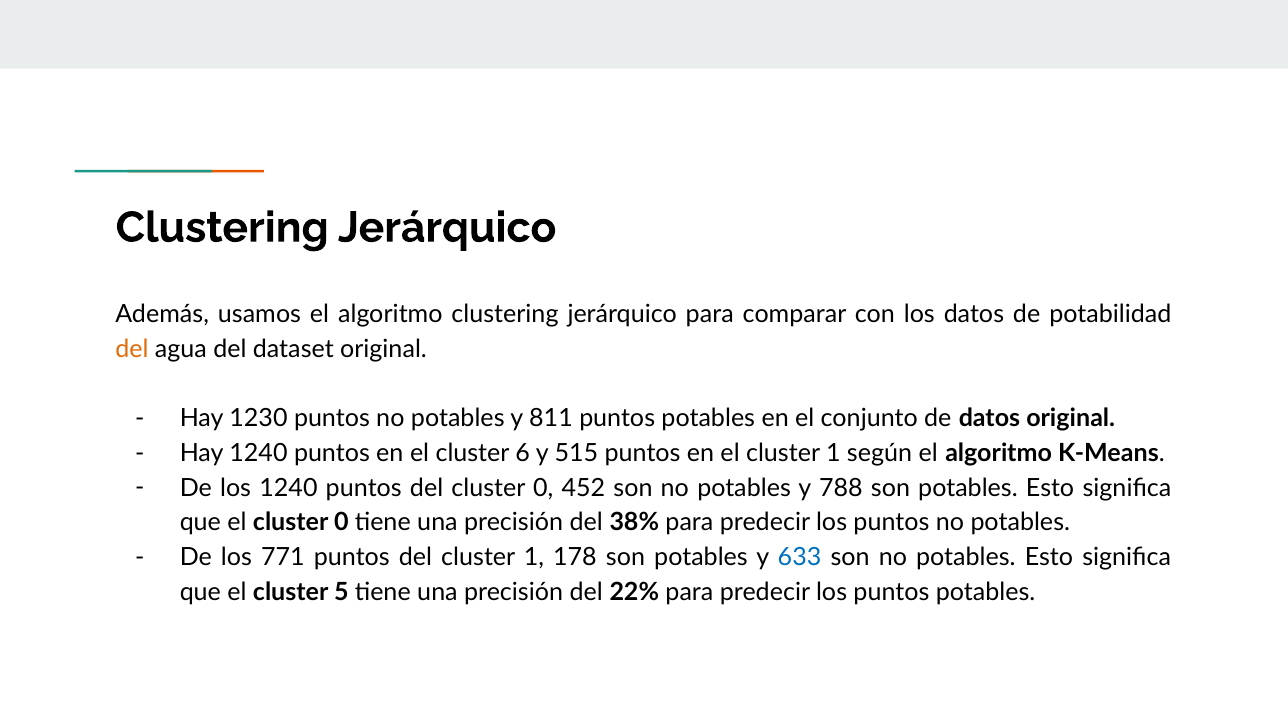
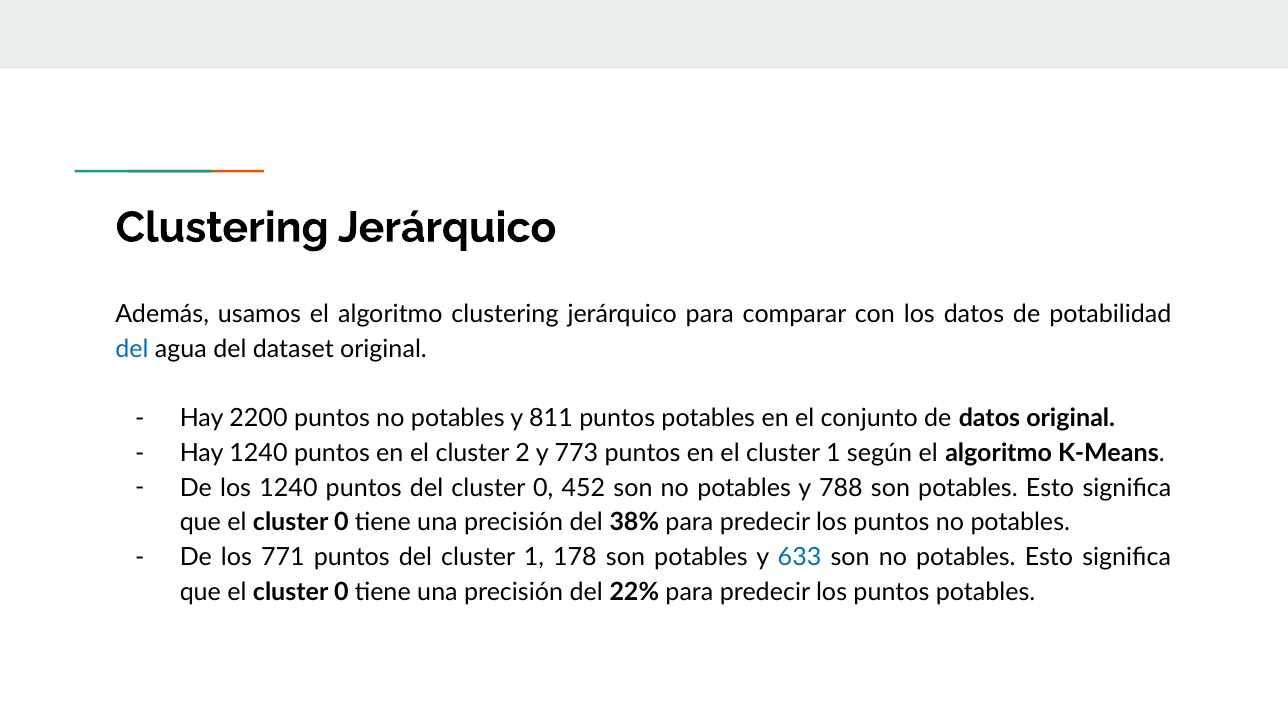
del colour: orange -> blue (132, 349)
1230: 1230 -> 2200 (258, 418)
6: 6 -> 2 (523, 453)
515: 515 -> 773 (576, 453)
5: 5 -> 0 (341, 591)
